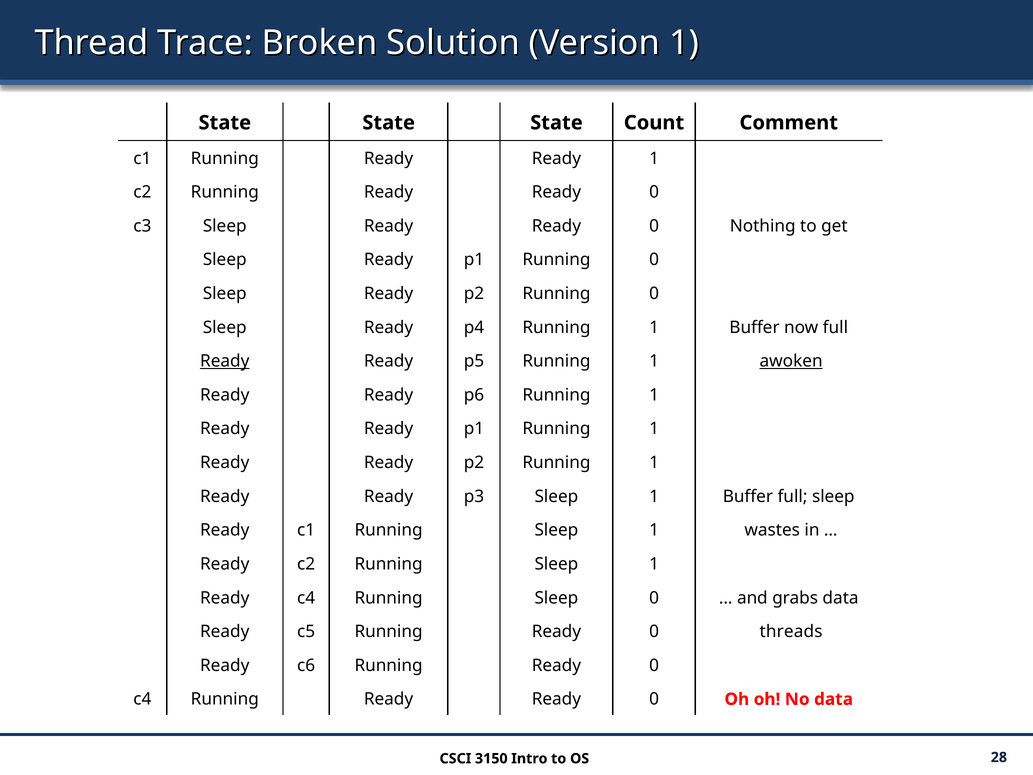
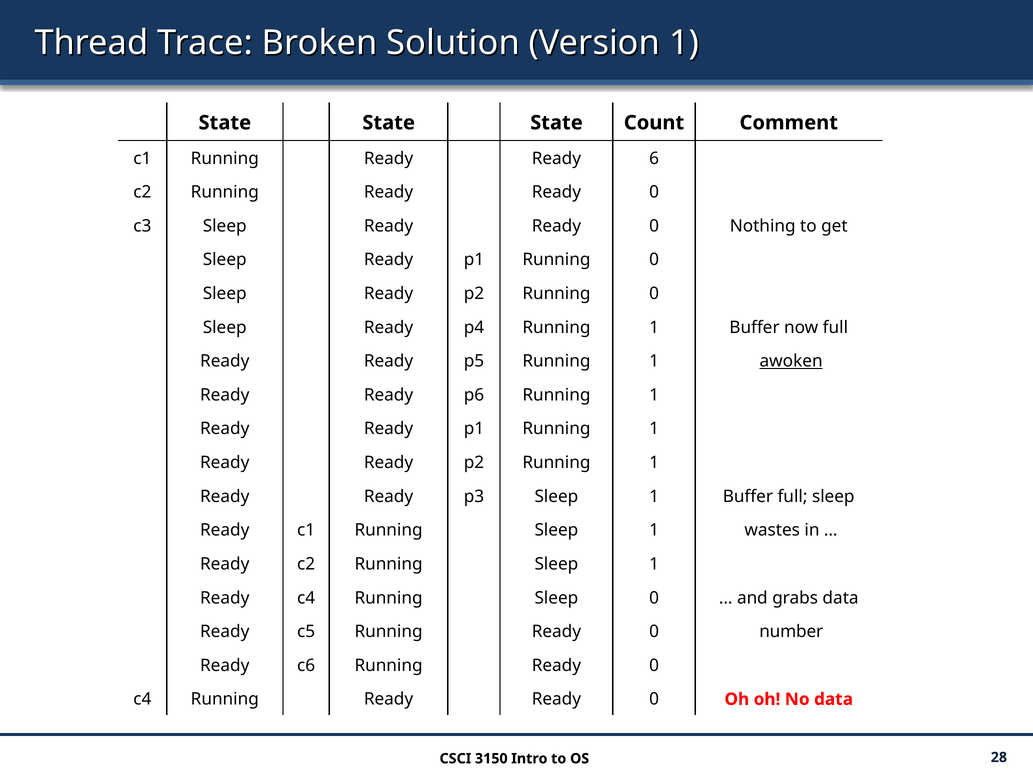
Ready 1: 1 -> 6 (654, 158)
Ready underline: present -> none (225, 361)
threads: threads -> number (791, 631)
